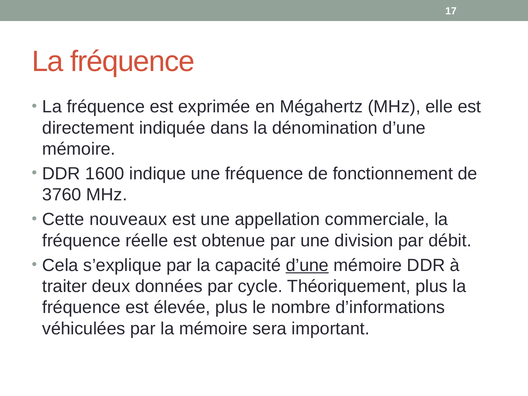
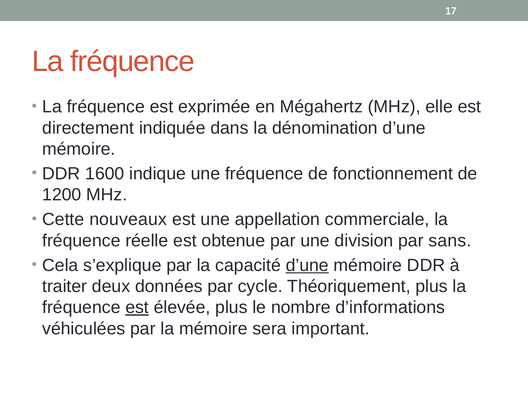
3760: 3760 -> 1200 (62, 195)
débit: débit -> sans (450, 241)
est underline: none -> present (137, 307)
